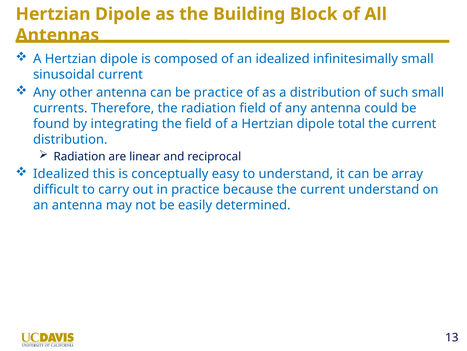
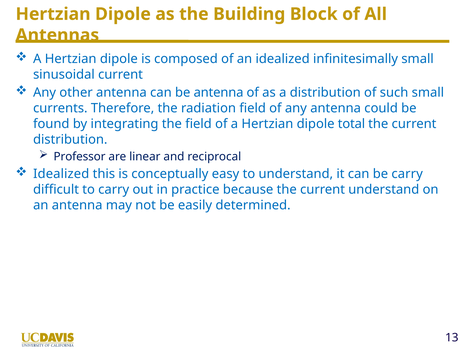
be practice: practice -> antenna (219, 92)
Radiation: Radiation -> Professor (80, 156)
be array: array -> carry (407, 174)
